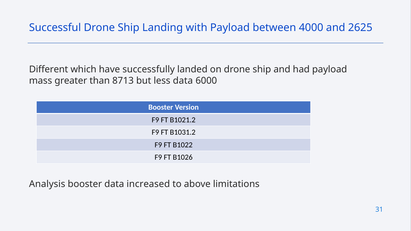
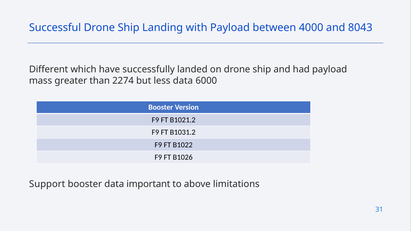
2625: 2625 -> 8043 (360, 28)
8713: 8713 -> 2274 (123, 81)
Analysis: Analysis -> Support (47, 184)
increased: increased -> important (148, 184)
